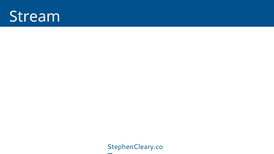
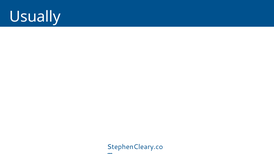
Stream: Stream -> Usually (35, 17)
